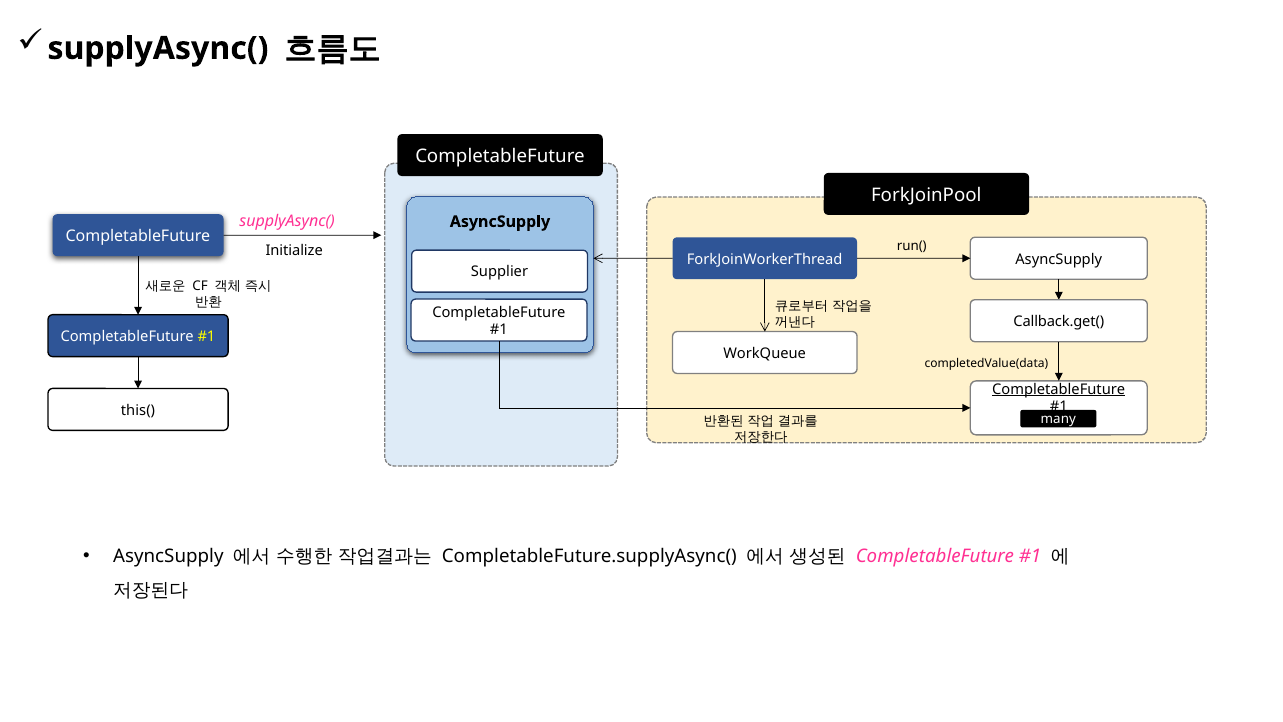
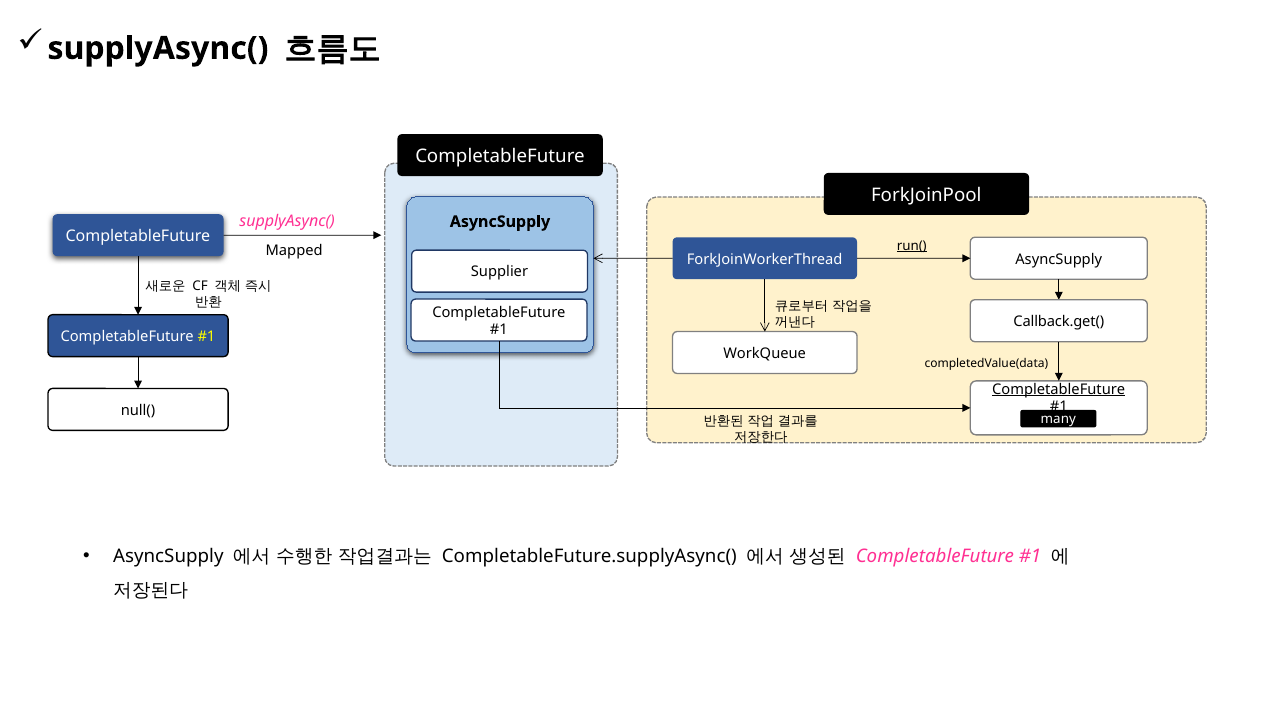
run( underline: none -> present (912, 246)
Initialize: Initialize -> Mapped (294, 250)
this(: this( -> null( (138, 410)
